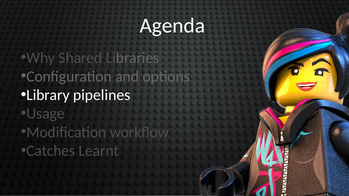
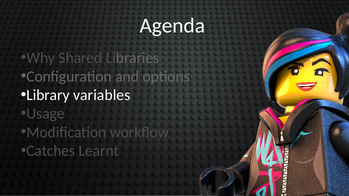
pipelines: pipelines -> variables (102, 95)
